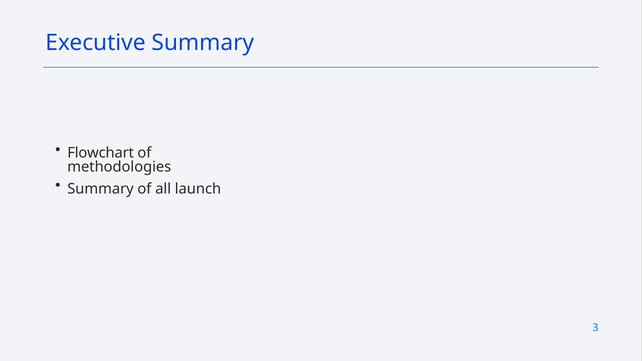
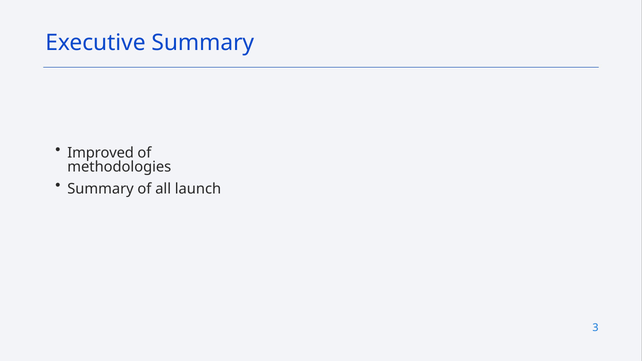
Flowchart: Flowchart -> Improved (101, 153)
